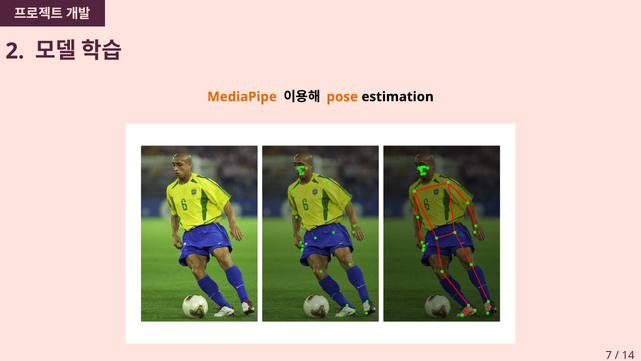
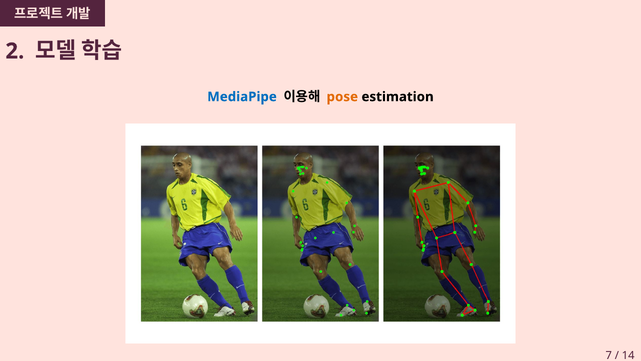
MediaPipe colour: orange -> blue (242, 97)
